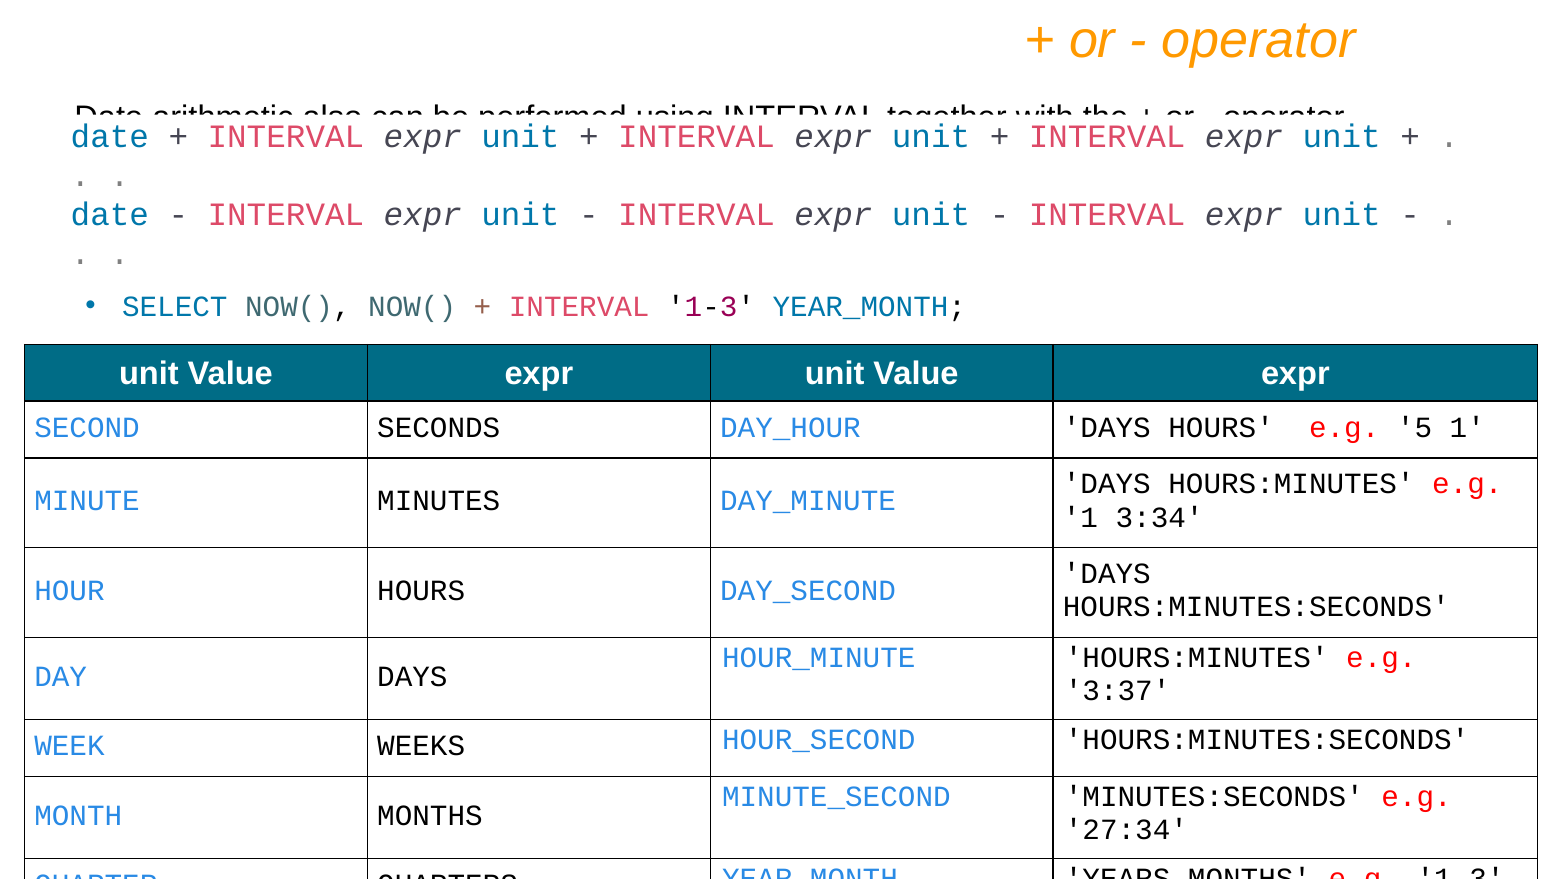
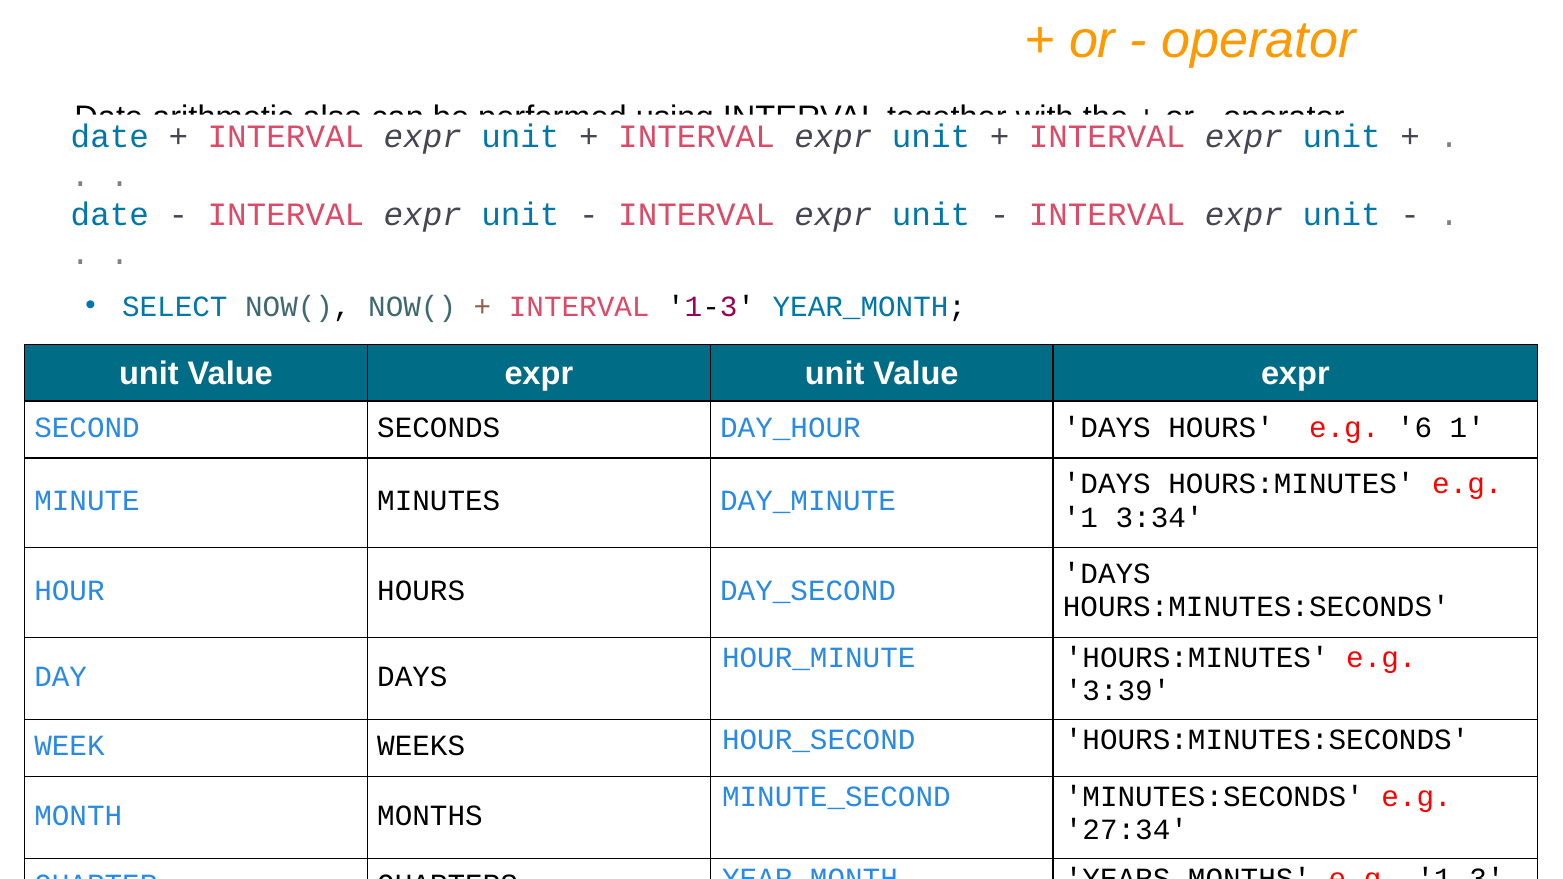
5: 5 -> 6 (1415, 428)
3:37: 3:37 -> 3:39 (1118, 691)
